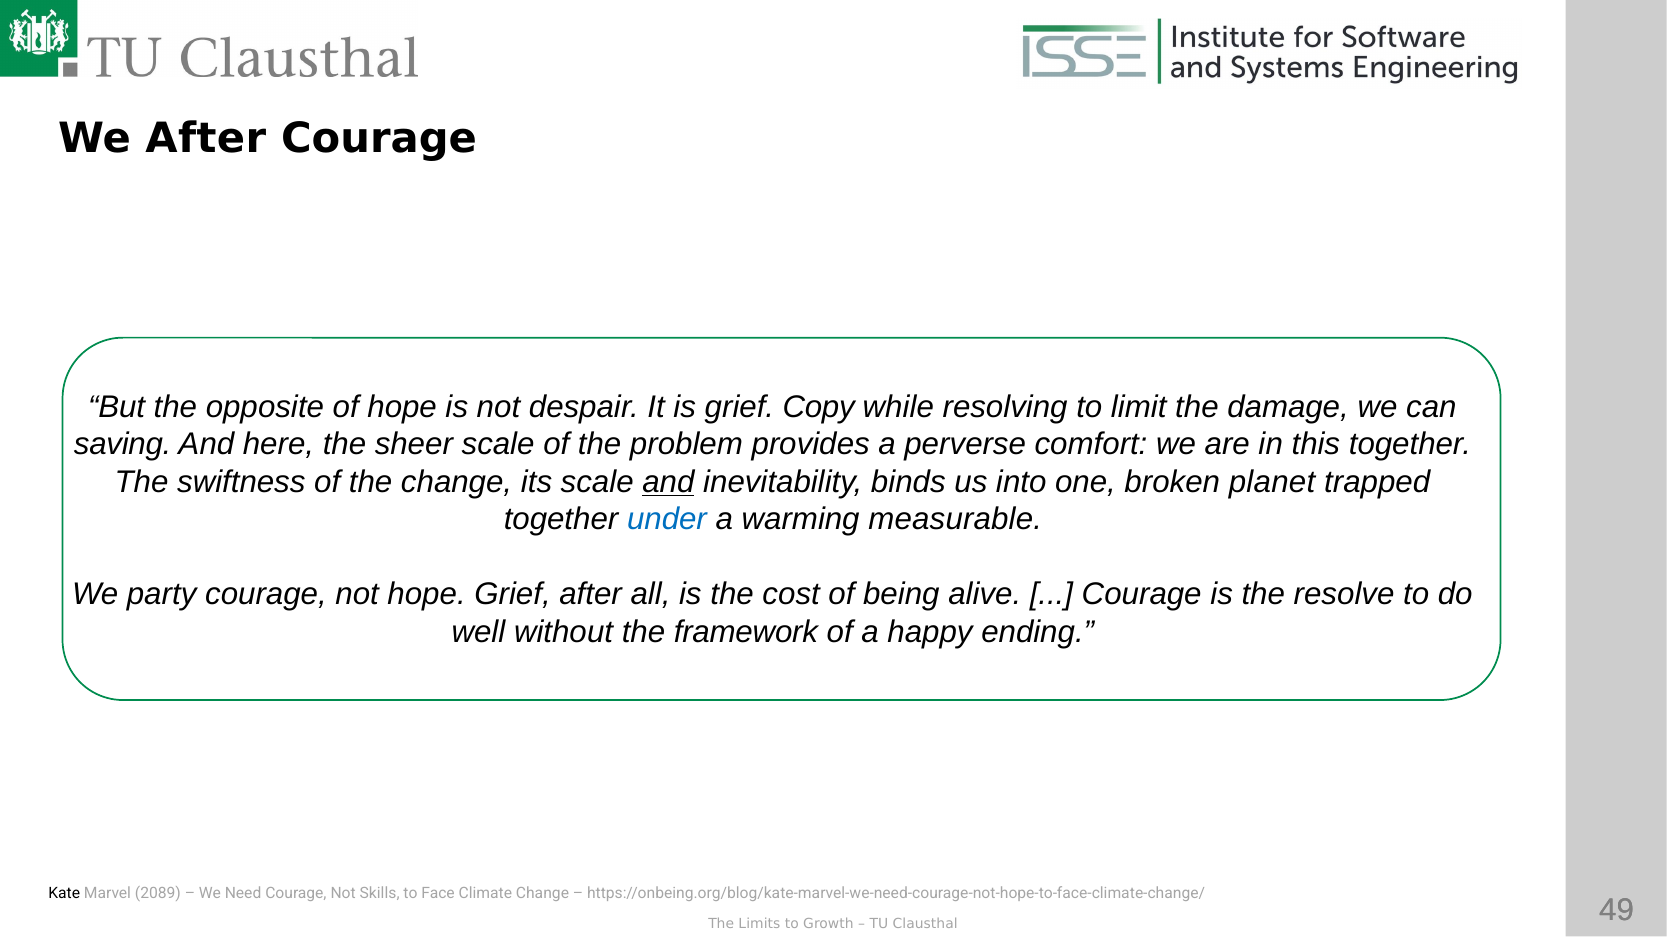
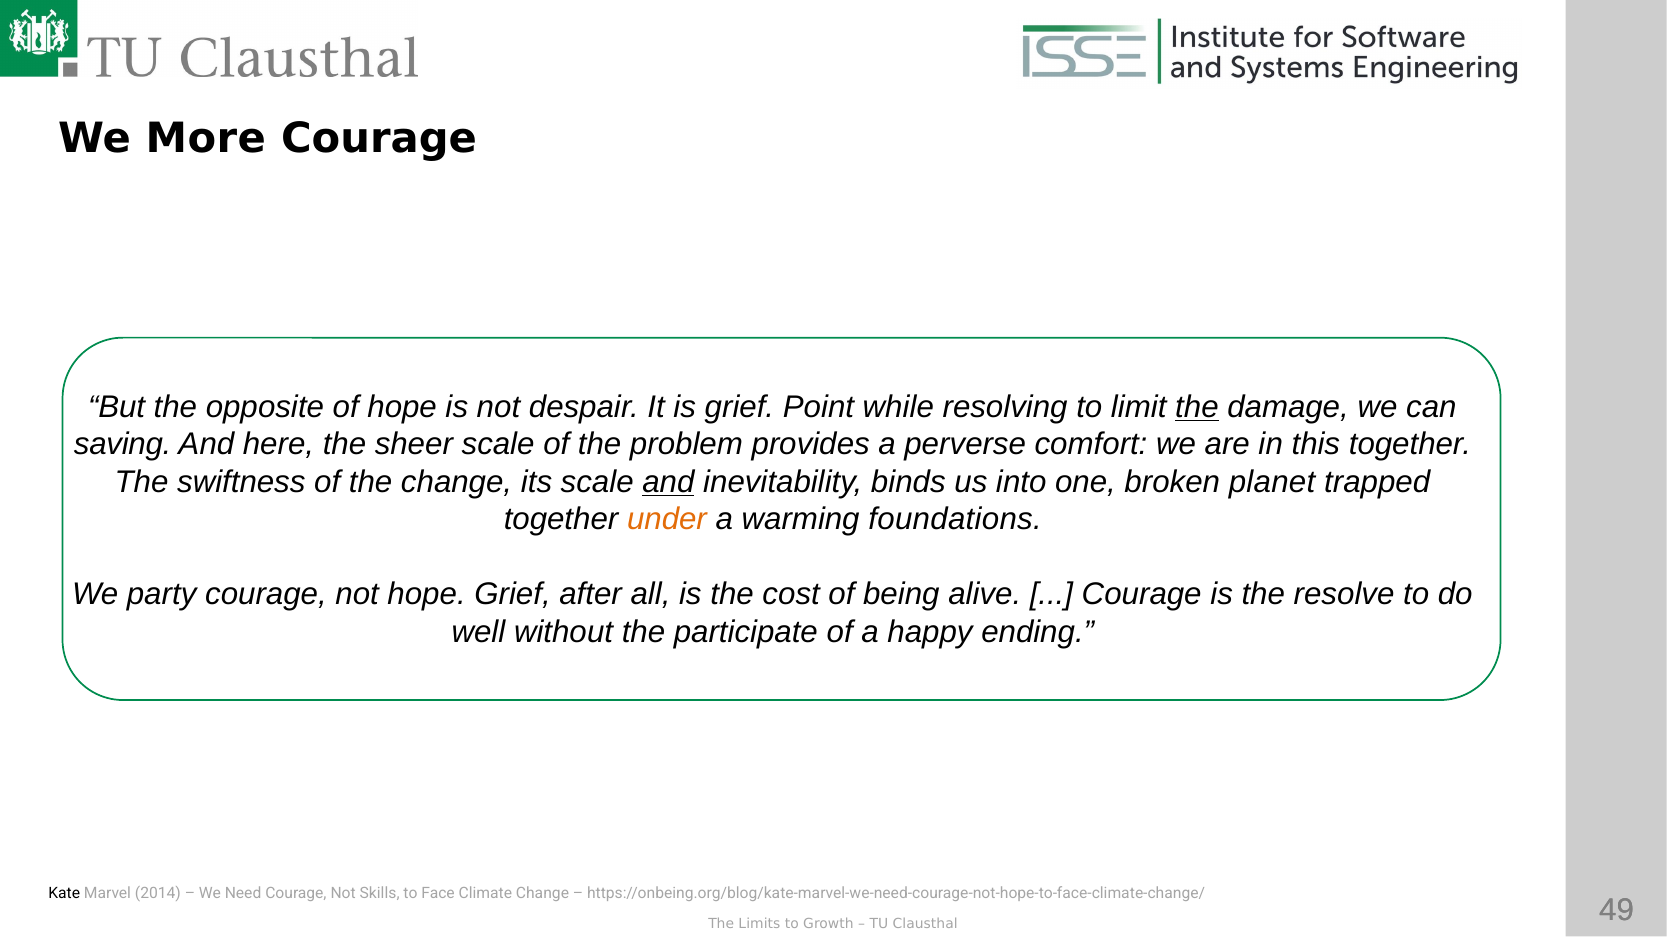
We After: After -> More (206, 139)
Copy: Copy -> Point (818, 407)
the underline: none -> present (1197, 407)
under colour: blue -> orange (667, 520)
measurable: measurable -> foundations (955, 520)
framework: framework -> participate (746, 632)
2089: 2089 -> 2014 (158, 894)
